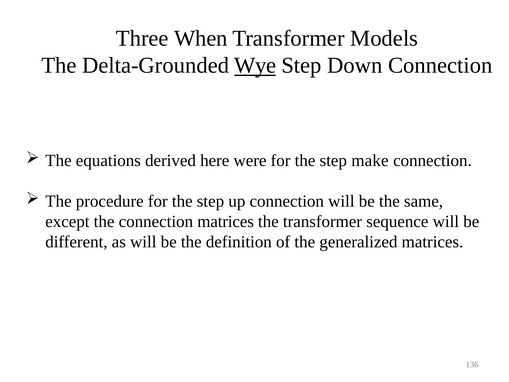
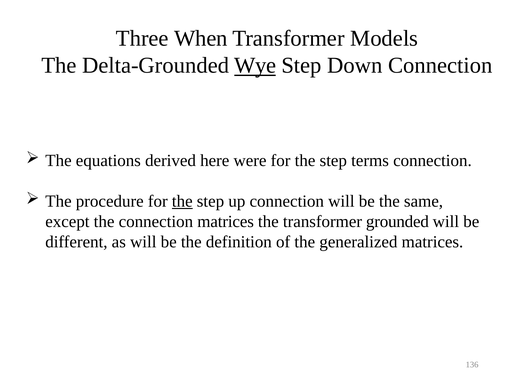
make: make -> terms (370, 160)
the underline: none -> present (182, 201)
sequence: sequence -> grounded (397, 222)
